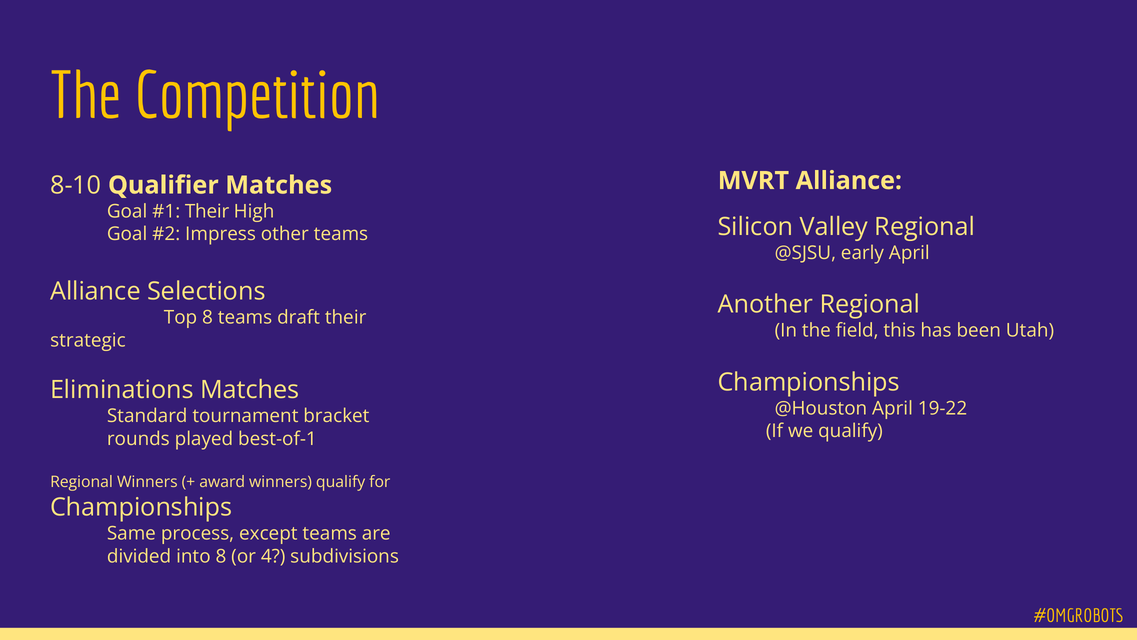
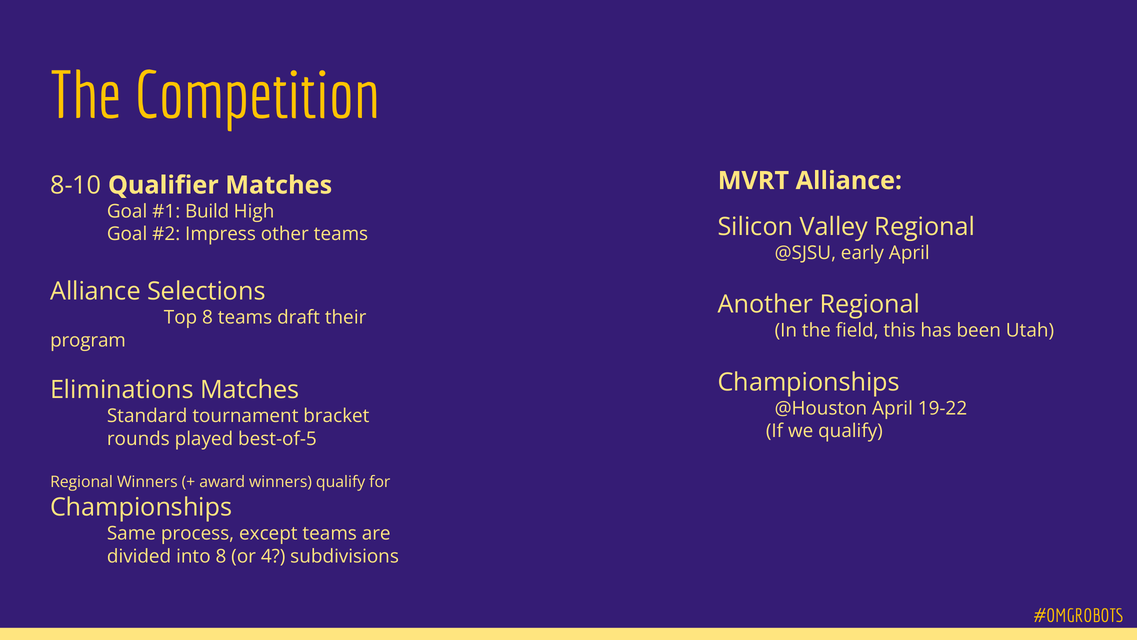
Their: Their -> Build (207, 211)
strategic: strategic -> program (88, 340)
best-of-1: best-of-1 -> best-of-5 (277, 439)
